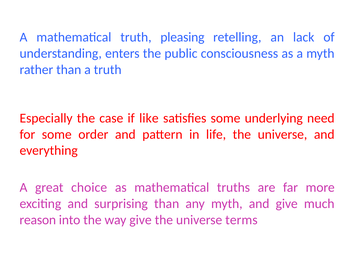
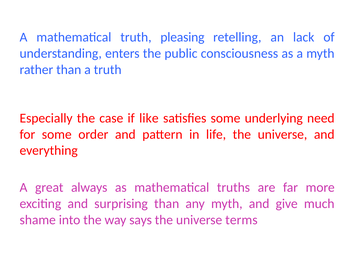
choice: choice -> always (89, 187)
reason: reason -> shame (38, 219)
way give: give -> says (141, 219)
